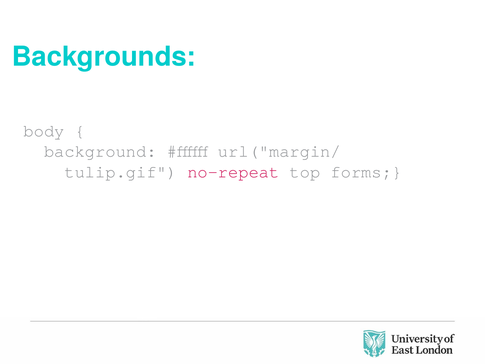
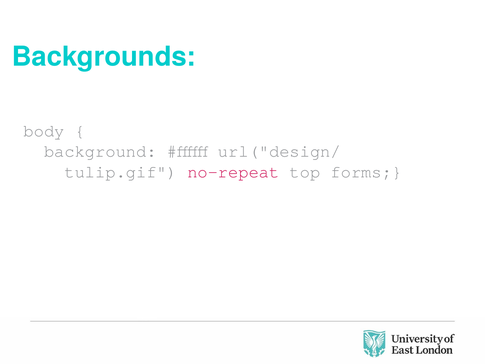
url("margin/: url("margin/ -> url("design/ (279, 151)
